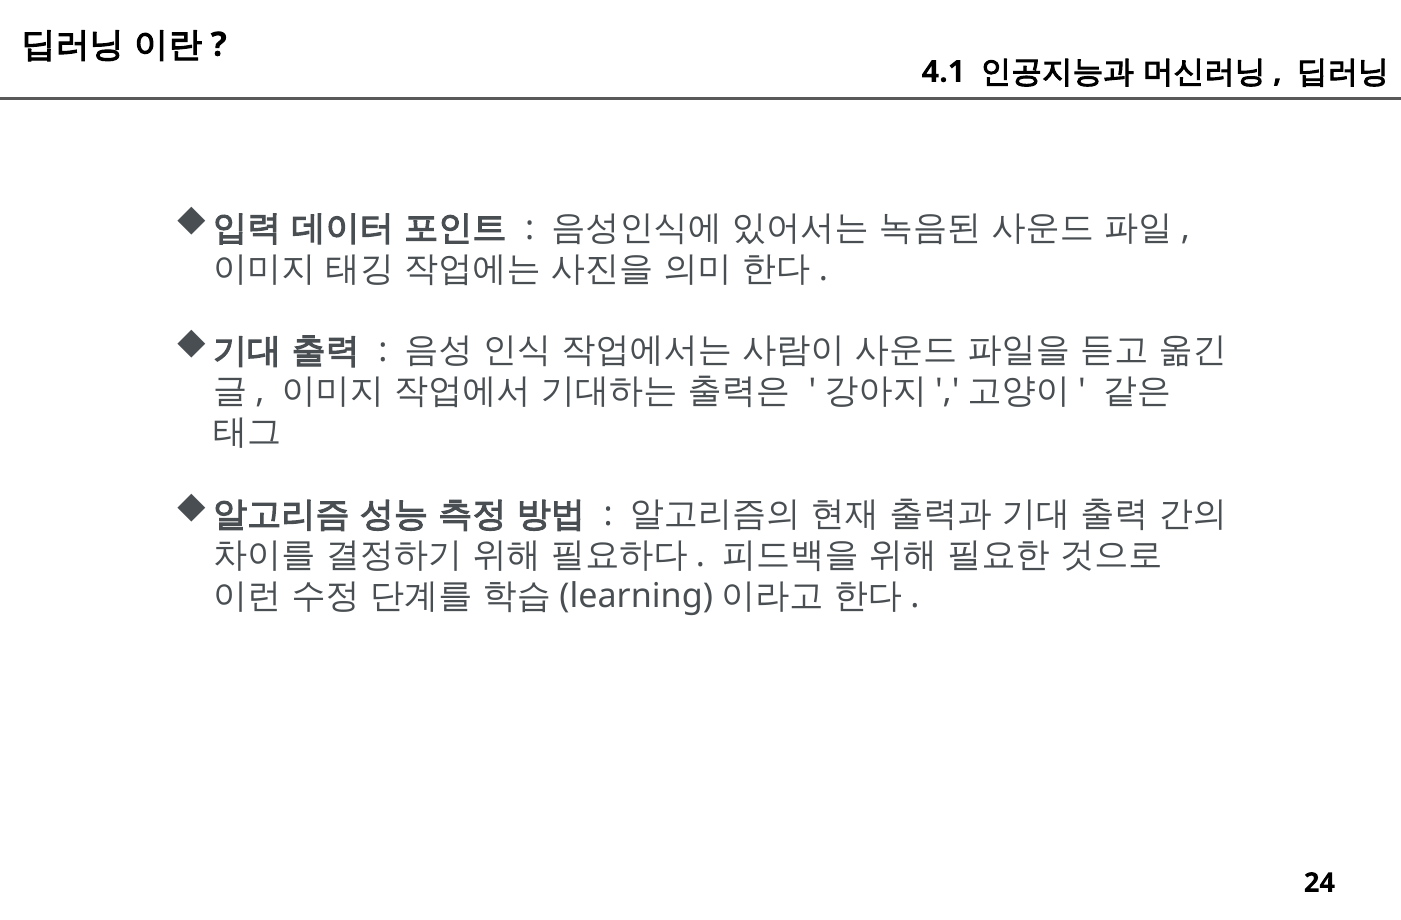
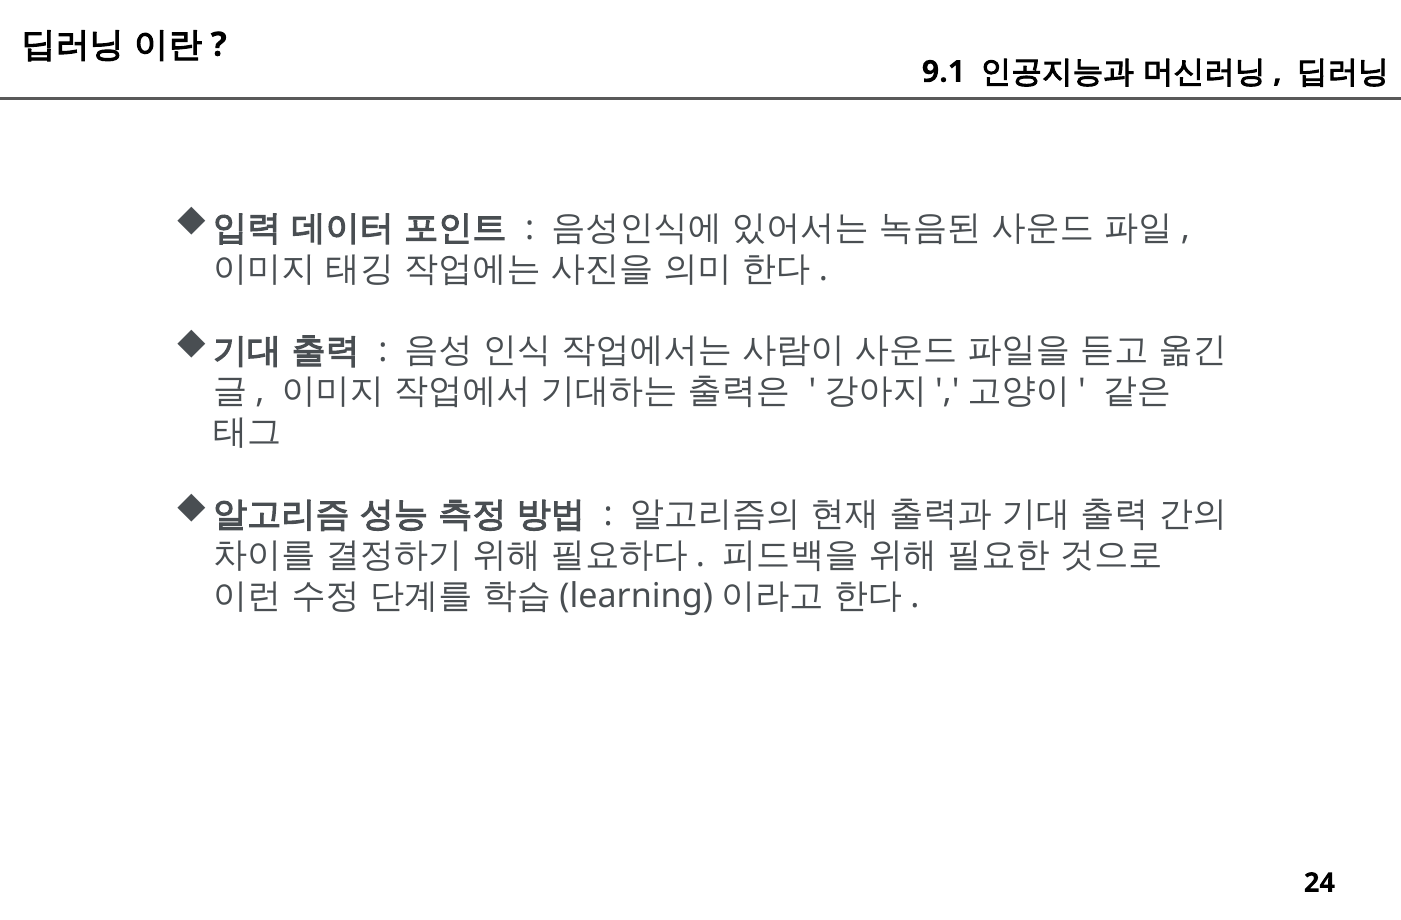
4.1: 4.1 -> 9.1 (944, 72)
